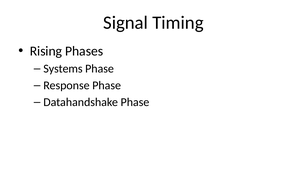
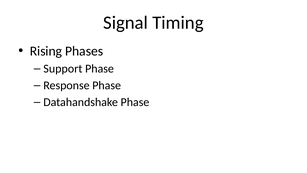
Systems: Systems -> Support (63, 69)
